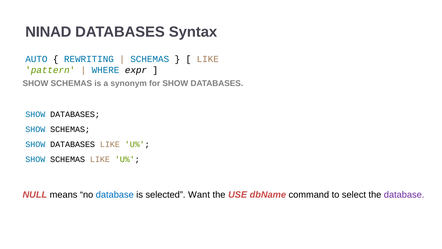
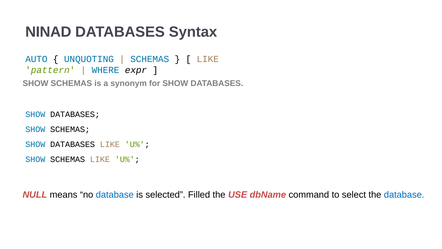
REWRITING: REWRITING -> UNQUOTING (89, 59)
Want: Want -> Filled (199, 195)
database colour: purple -> blue (404, 195)
